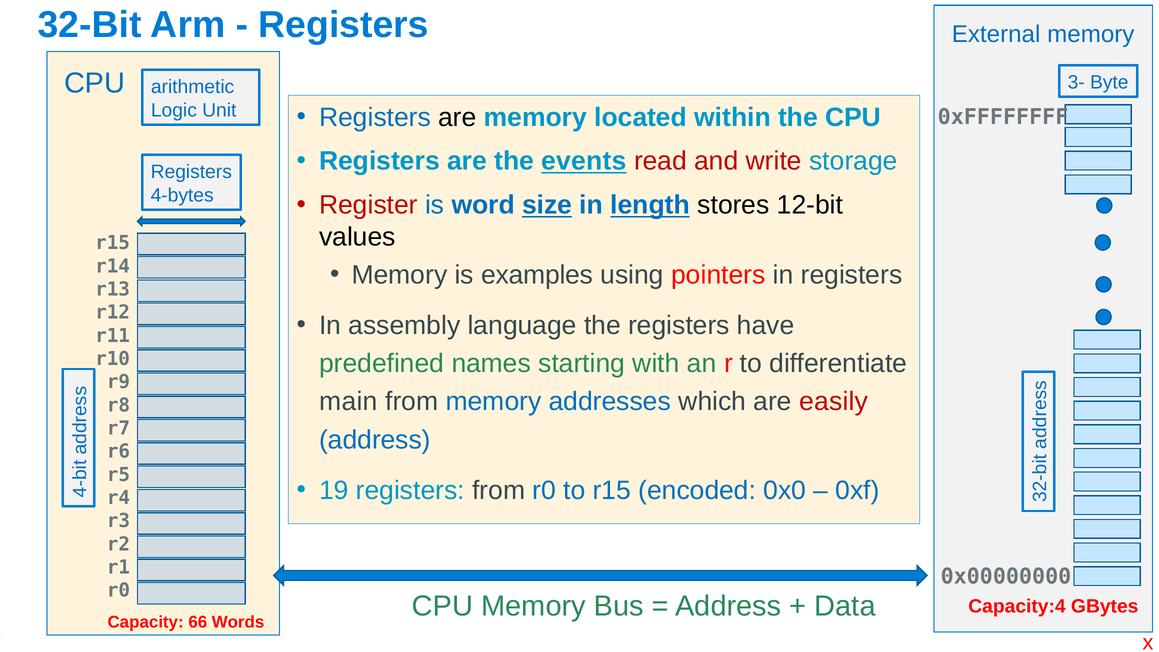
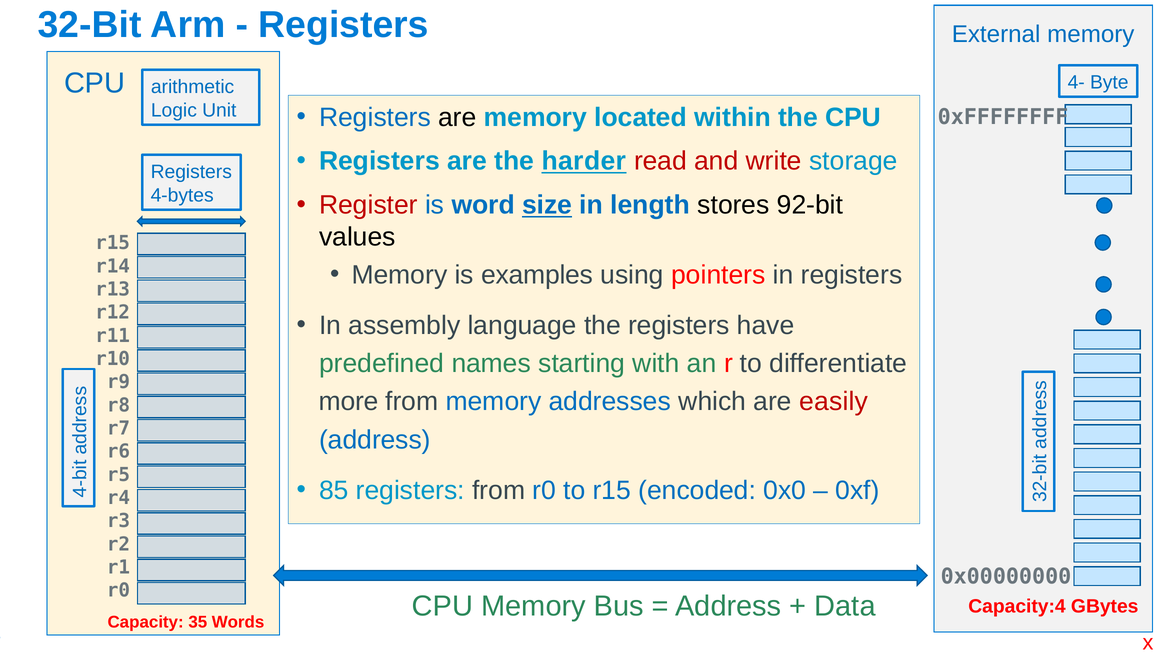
3-: 3- -> 4- (1076, 82)
events: events -> harder (584, 161)
length underline: present -> none (650, 205)
12-bit: 12-bit -> 92-bit (810, 205)
main: main -> more (349, 402)
19: 19 -> 85 (334, 490)
66: 66 -> 35 (198, 622)
